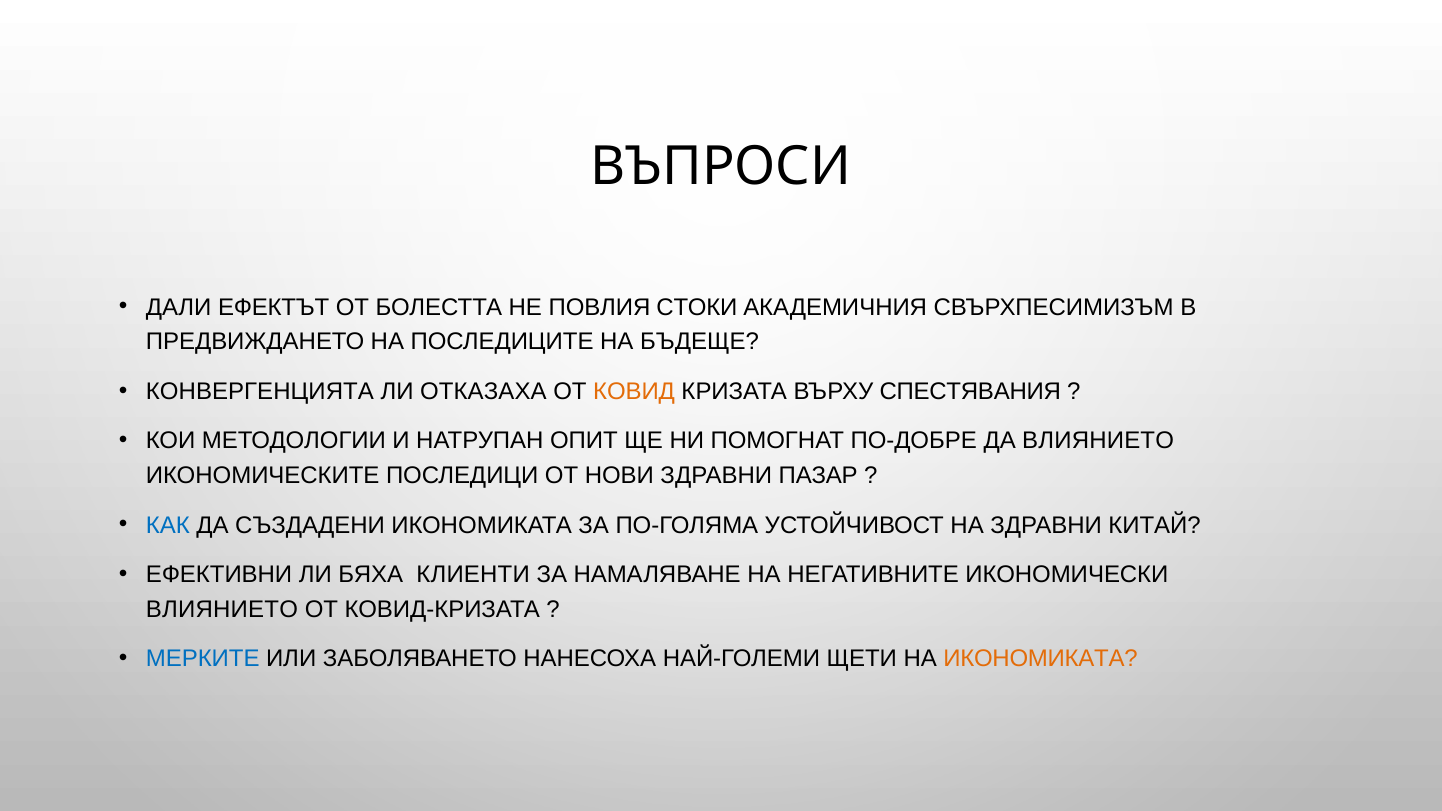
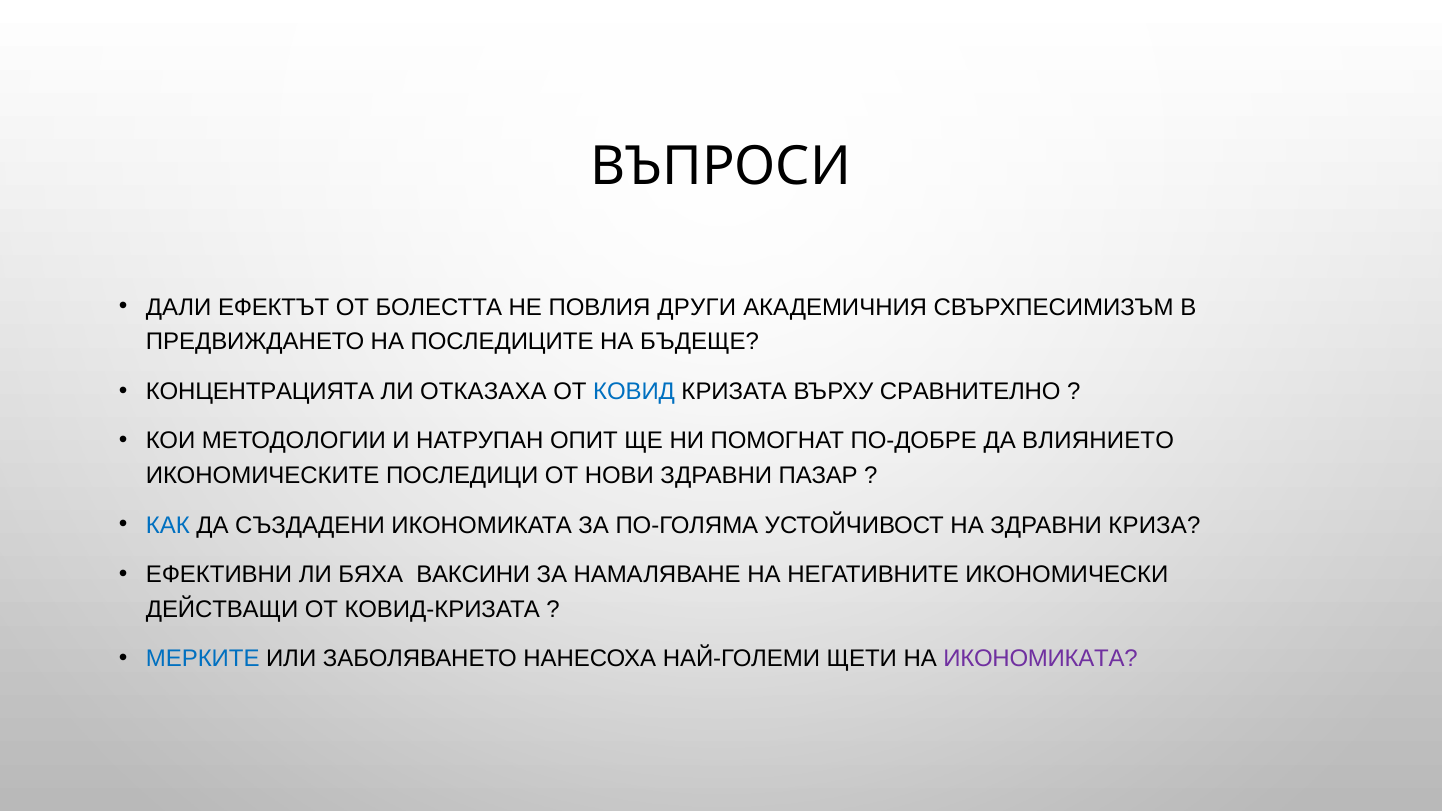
СТОКИ: СТОКИ -> ДРУГИ (697, 307)
КОНВЕРГЕНЦИЯТА: КОНВЕРГЕНЦИЯТА -> КОНЦЕНТРАЦИЯТА (260, 391)
КОВИД colour: orange -> blue (634, 391)
СПЕСТЯВАНИЯ: СПЕСТЯВАНИЯ -> СРАВНИТЕЛНО (970, 391)
КИТАЙ: КИТАЙ -> КРИЗА (1154, 525)
КЛИЕНТИ: КЛИЕНТИ -> ВАКСИНИ (473, 575)
ВЛИЯНИЕТО: ВЛИЯНИЕТО -> ДЕЙСТВАЩИ (222, 609)
ИКОНОМИКАТА colour: orange -> purple (1041, 659)
